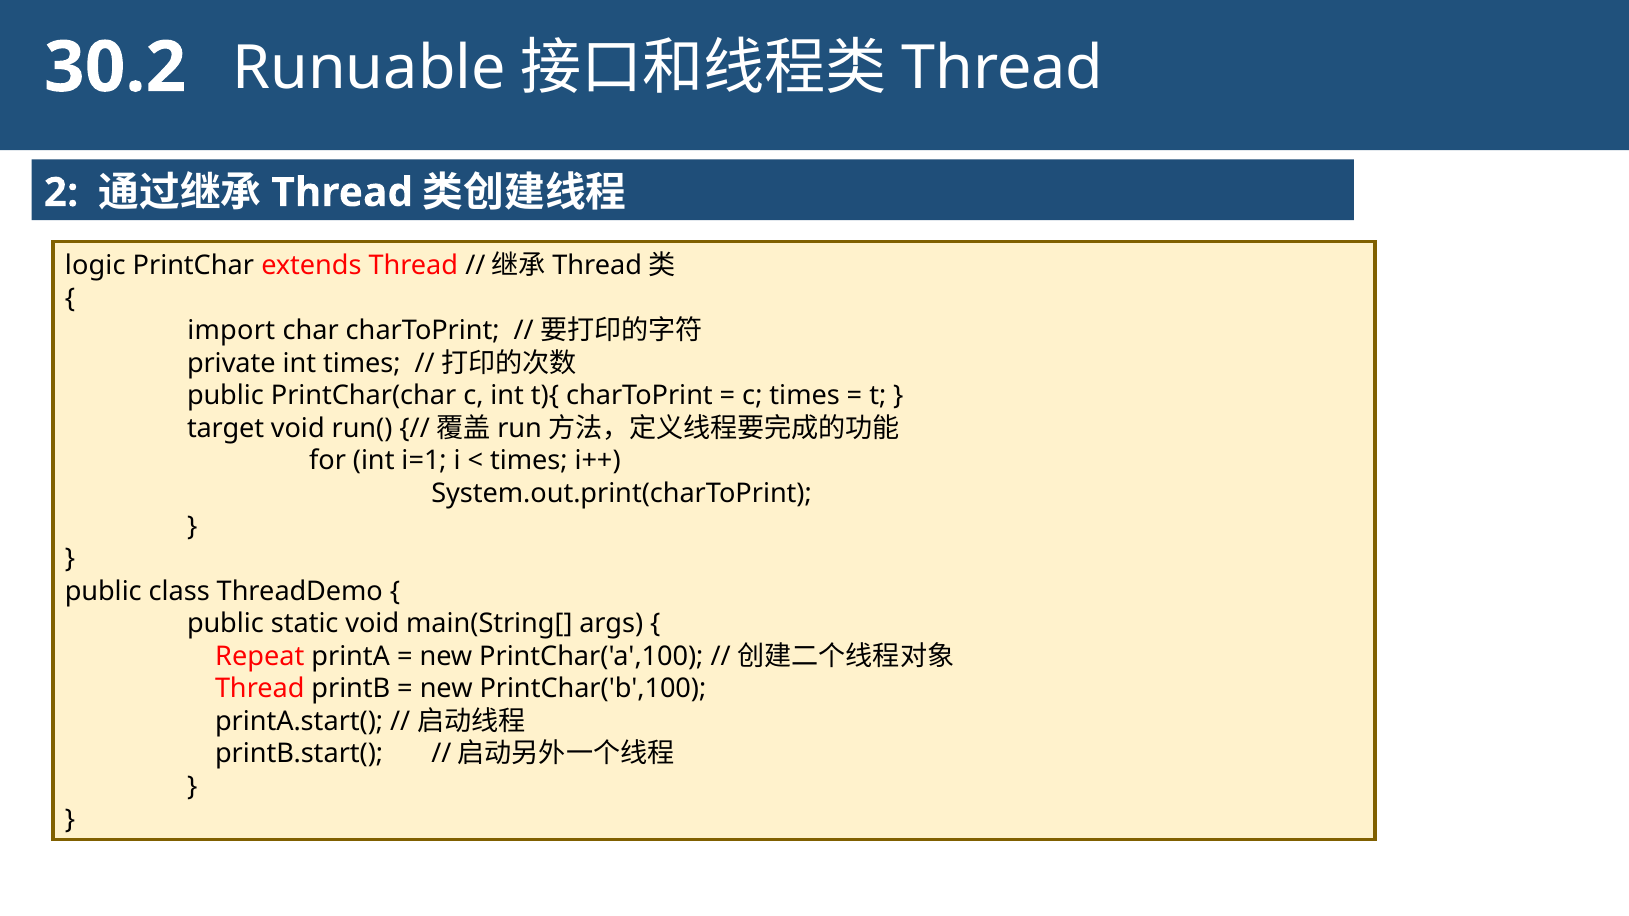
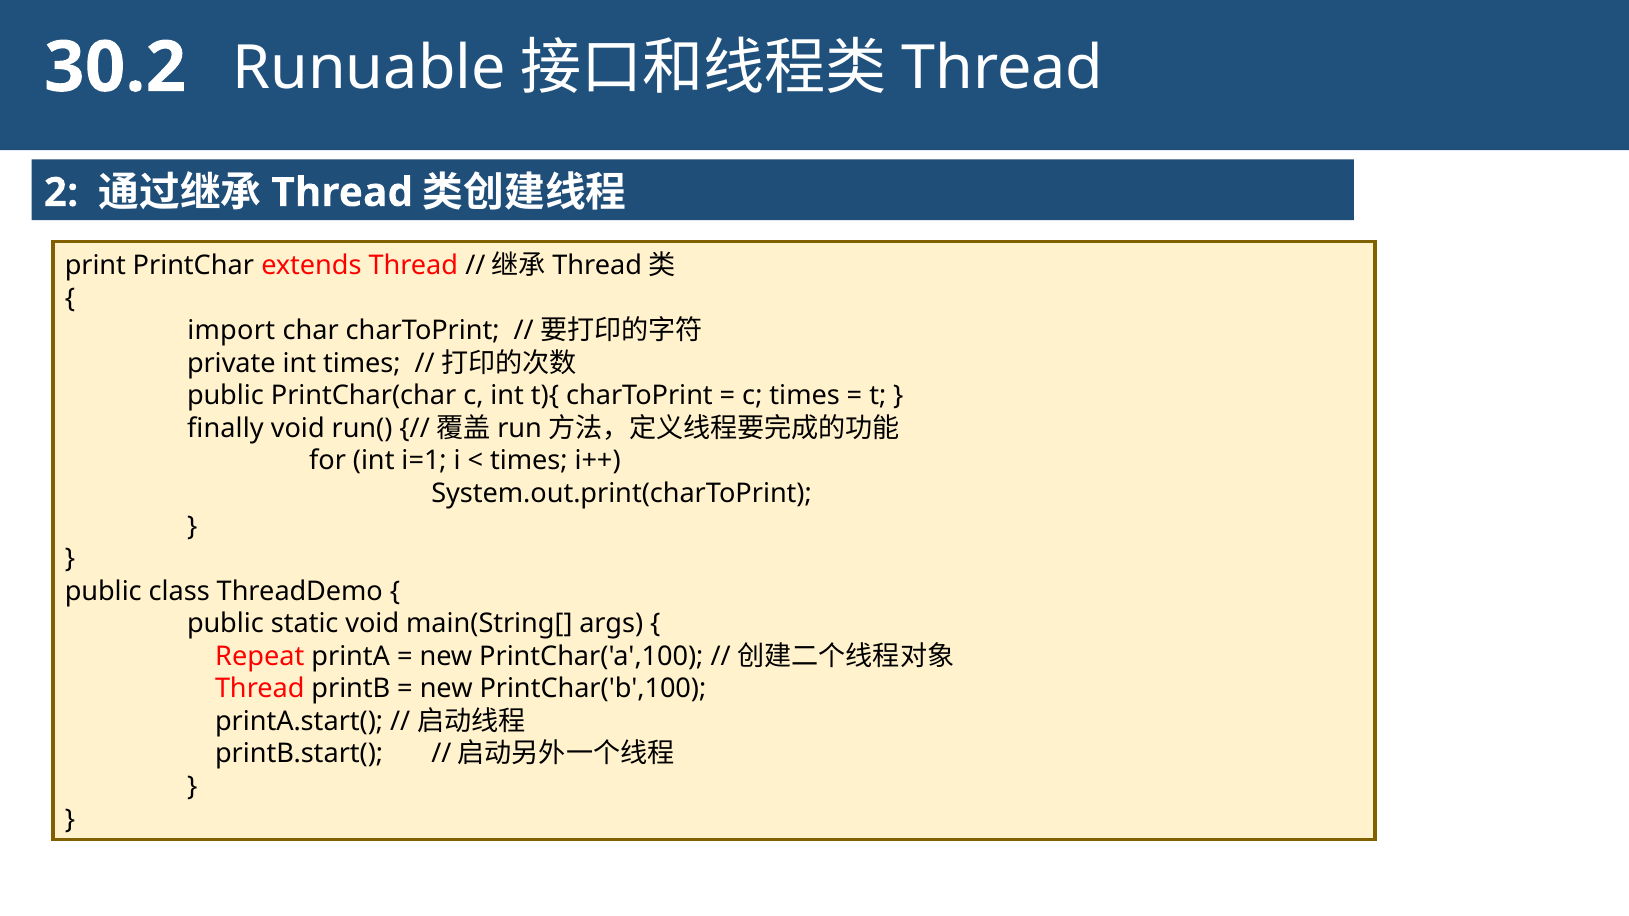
logic: logic -> print (95, 266)
target: target -> finally (225, 429)
